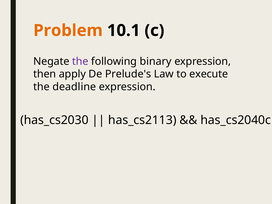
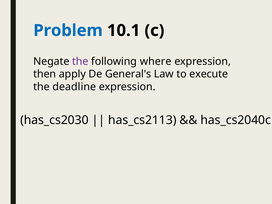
Problem colour: orange -> blue (68, 30)
binary: binary -> where (156, 61)
Prelude's: Prelude's -> General's (128, 74)
